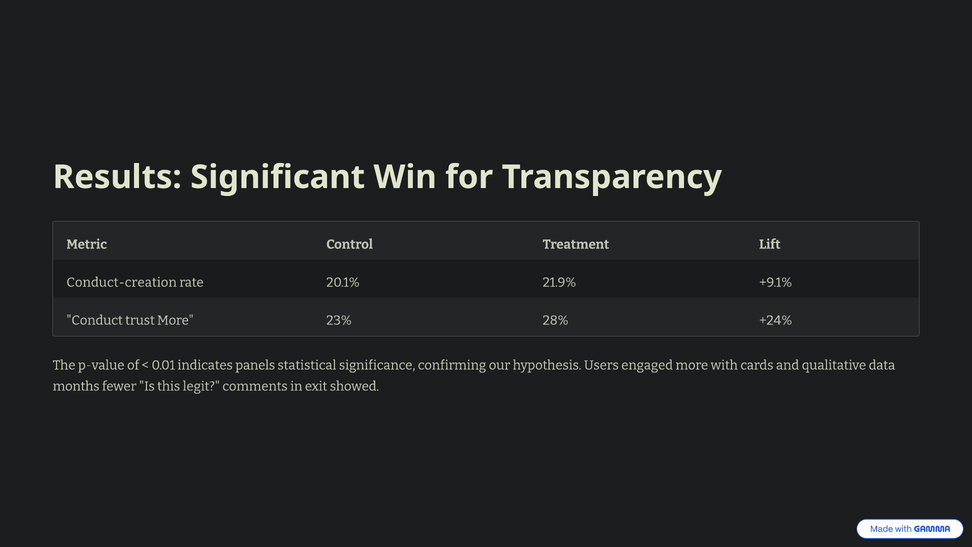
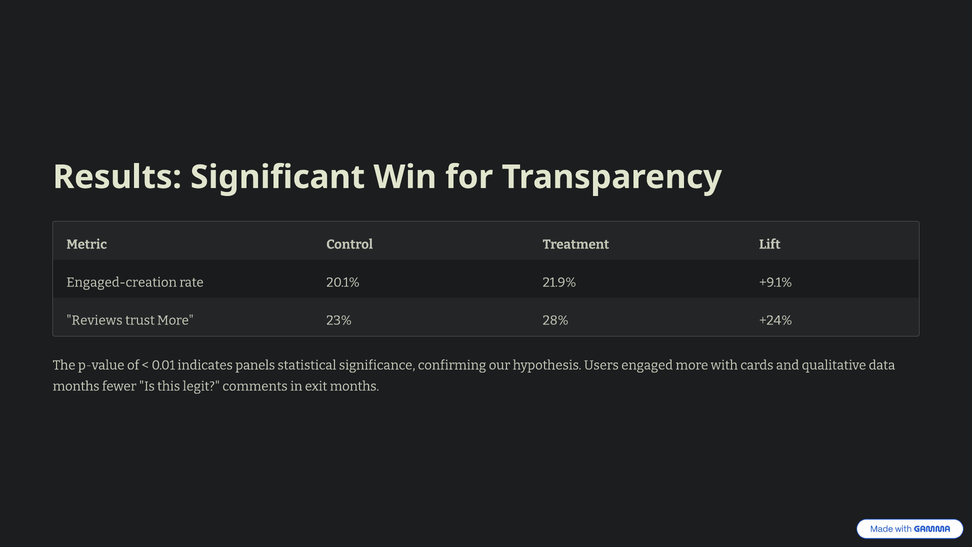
Conduct-creation: Conduct-creation -> Engaged-creation (122, 282)
Conduct: Conduct -> Reviews (94, 320)
exit showed: showed -> months (354, 386)
